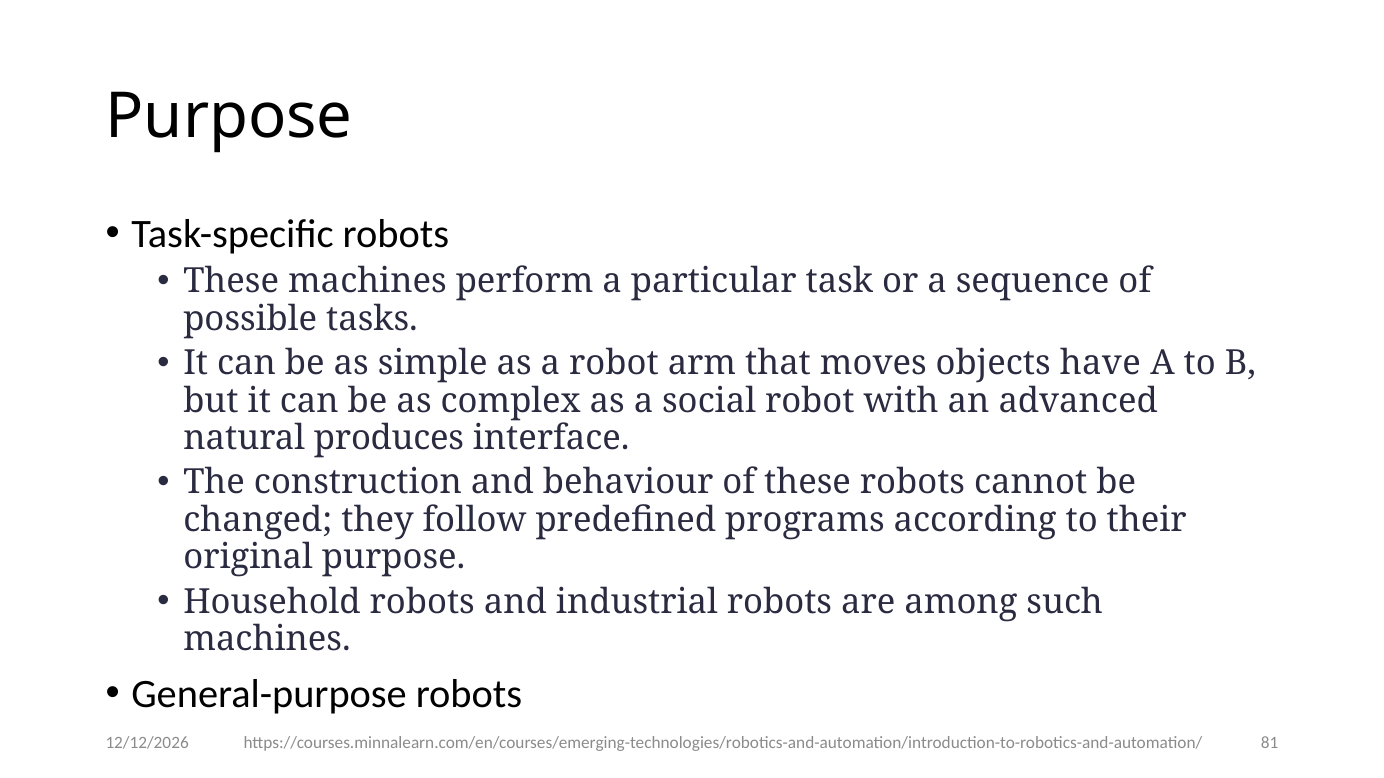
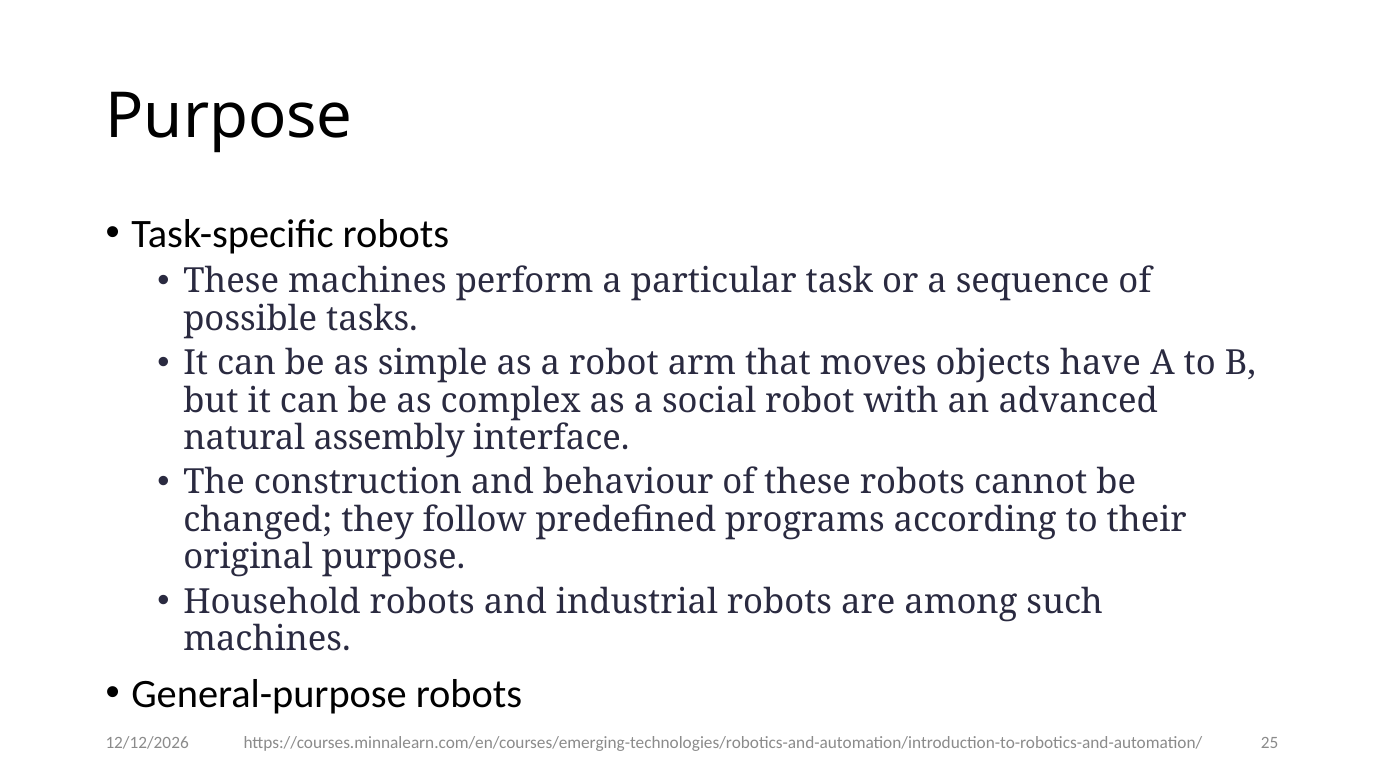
produces: produces -> assembly (389, 438)
81: 81 -> 25 (1270, 743)
